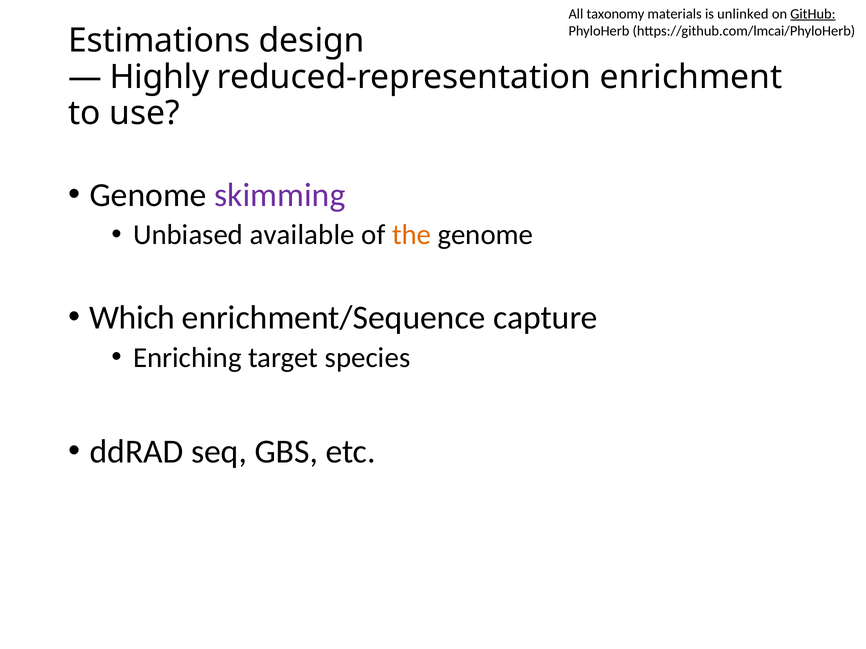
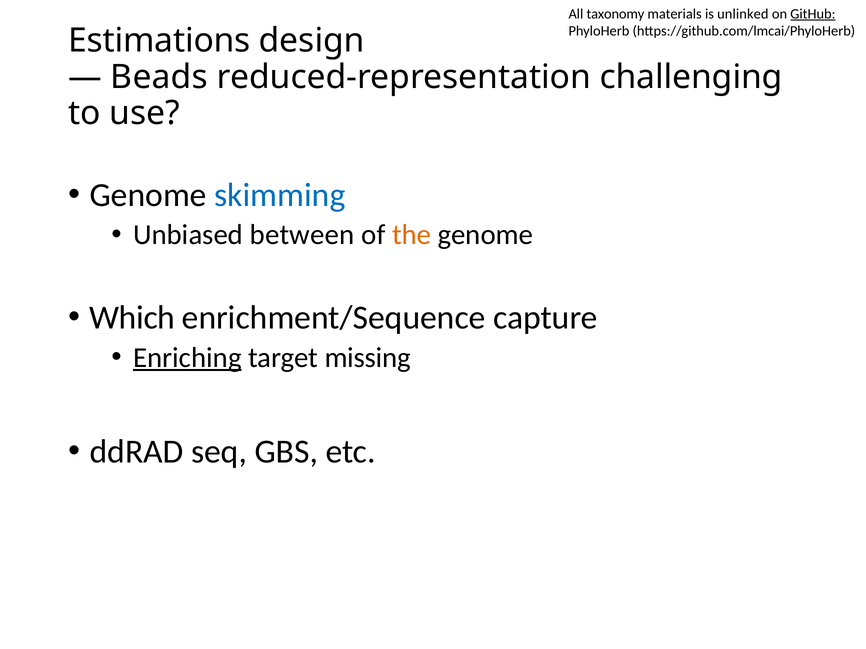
Highly: Highly -> Beads (159, 77)
enrichment: enrichment -> challenging (691, 77)
skimming colour: purple -> blue (280, 195)
available: available -> between (302, 235)
Enriching underline: none -> present (187, 358)
species: species -> missing (368, 358)
